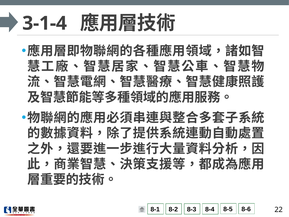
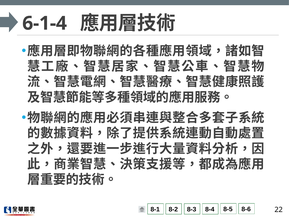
3-1-4: 3-1-4 -> 6-1-4 (45, 23)
